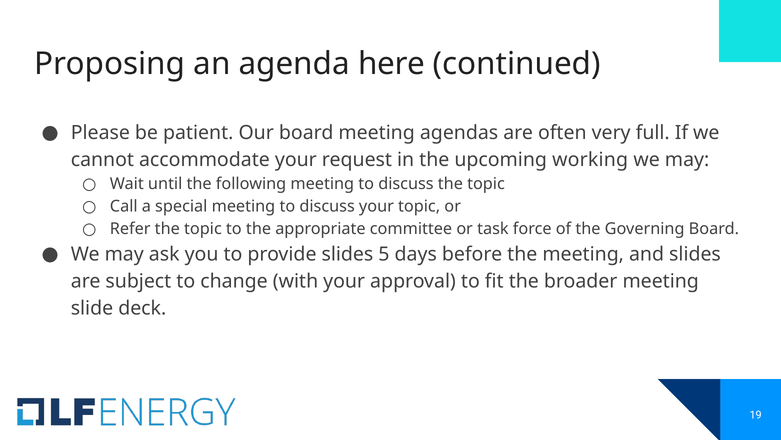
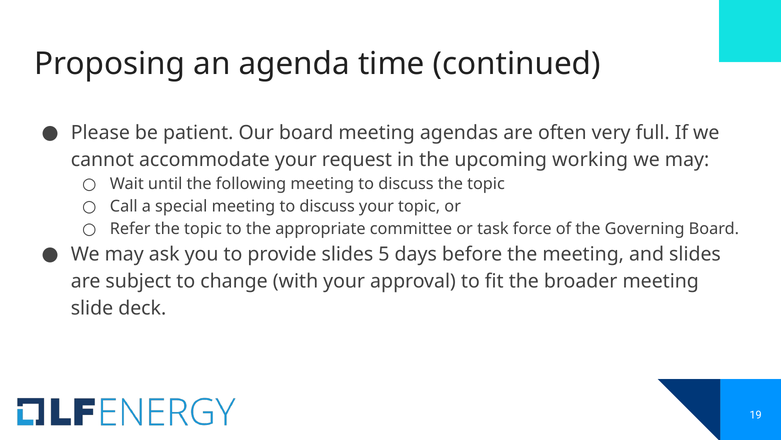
here: here -> time (391, 64)
